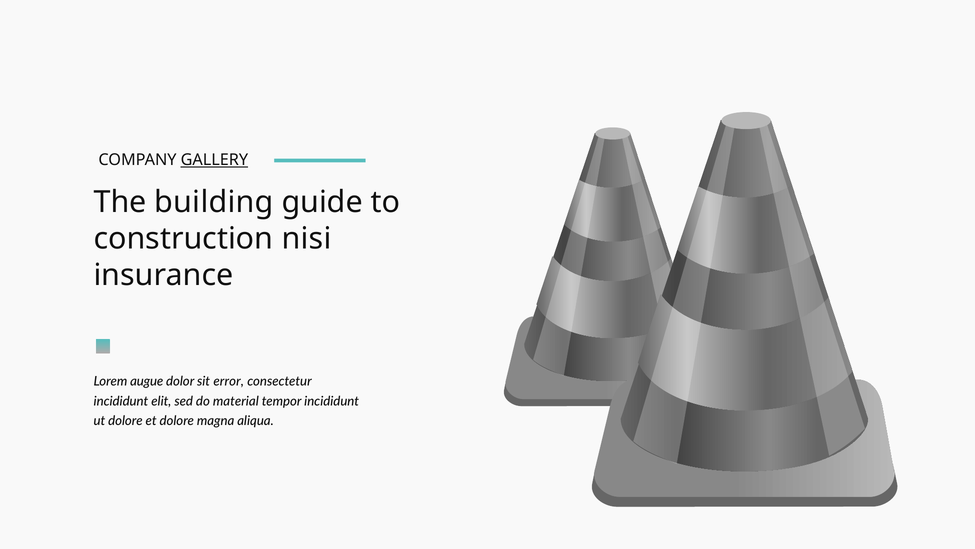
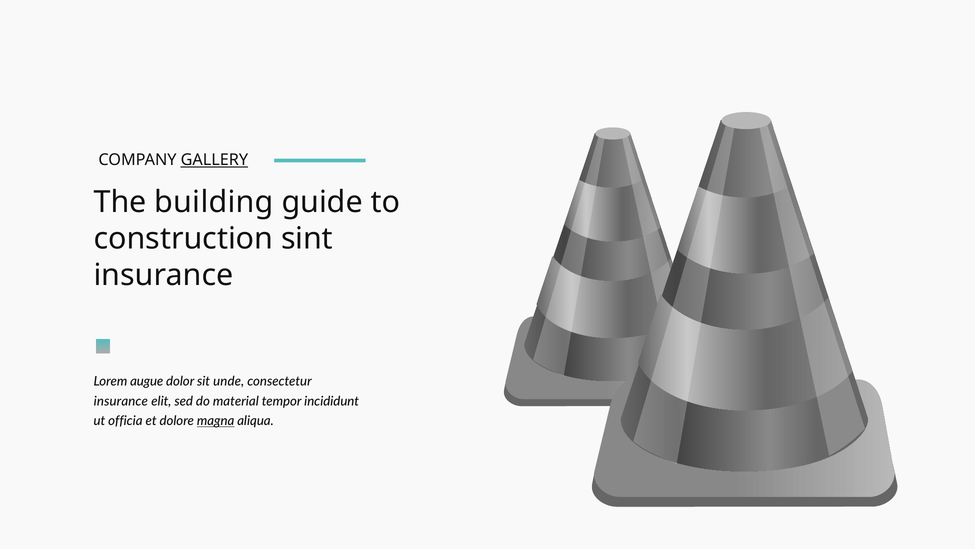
nisi: nisi -> sint (307, 238)
error: error -> unde (229, 381)
incididunt: incididunt -> insurance (121, 401)
ut dolore: dolore -> officia (125, 421)
magna underline: none -> present (216, 421)
